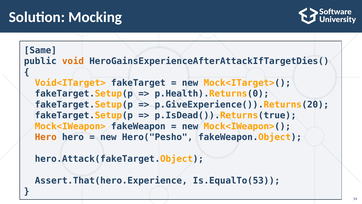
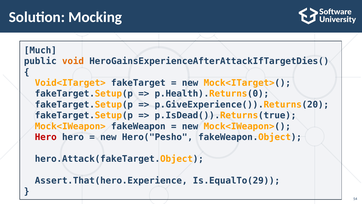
Same: Same -> Much (40, 50)
Hero colour: orange -> red (46, 137)
Is.EqualTo(53: Is.EqualTo(53 -> Is.EqualTo(29 (236, 180)
